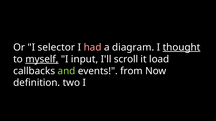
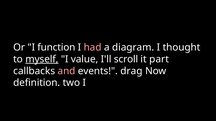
selector: selector -> function (56, 47)
thought underline: present -> none (182, 47)
input: input -> value (85, 59)
load: load -> part (159, 59)
and colour: light green -> pink (67, 71)
from: from -> drag (131, 71)
